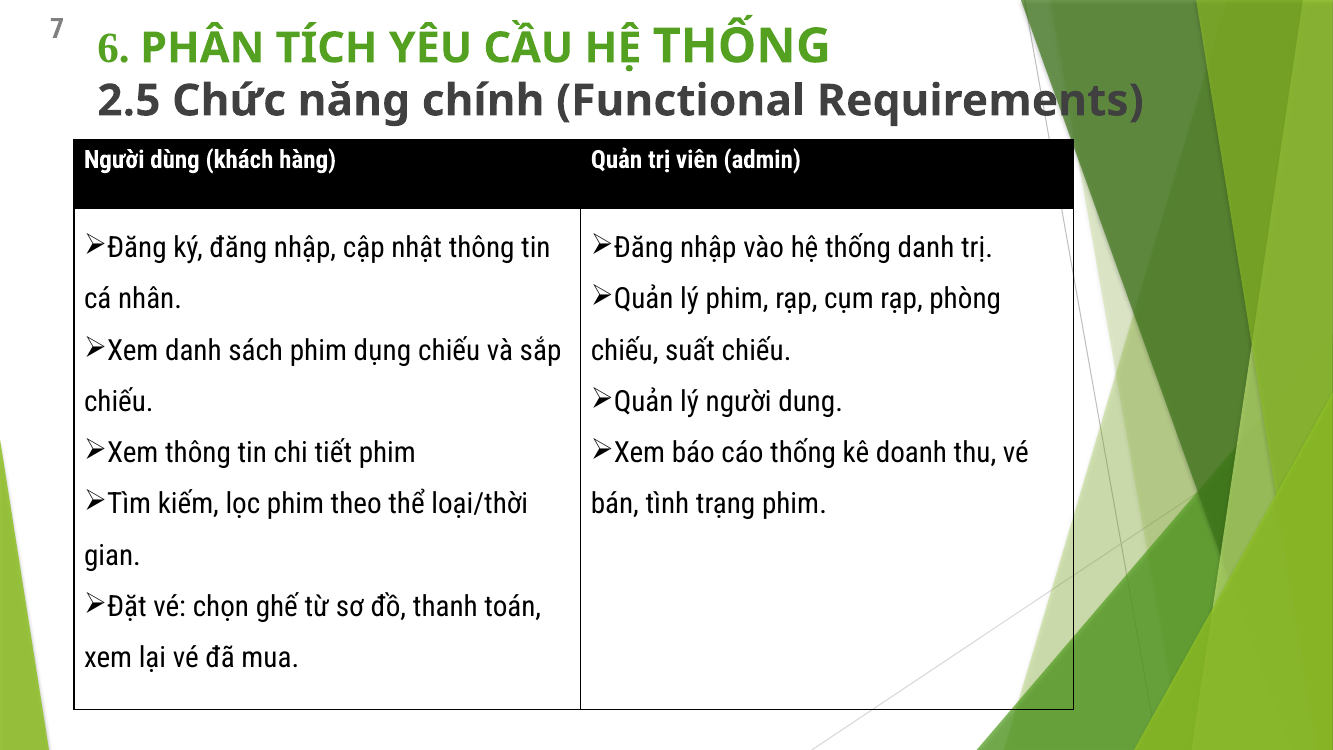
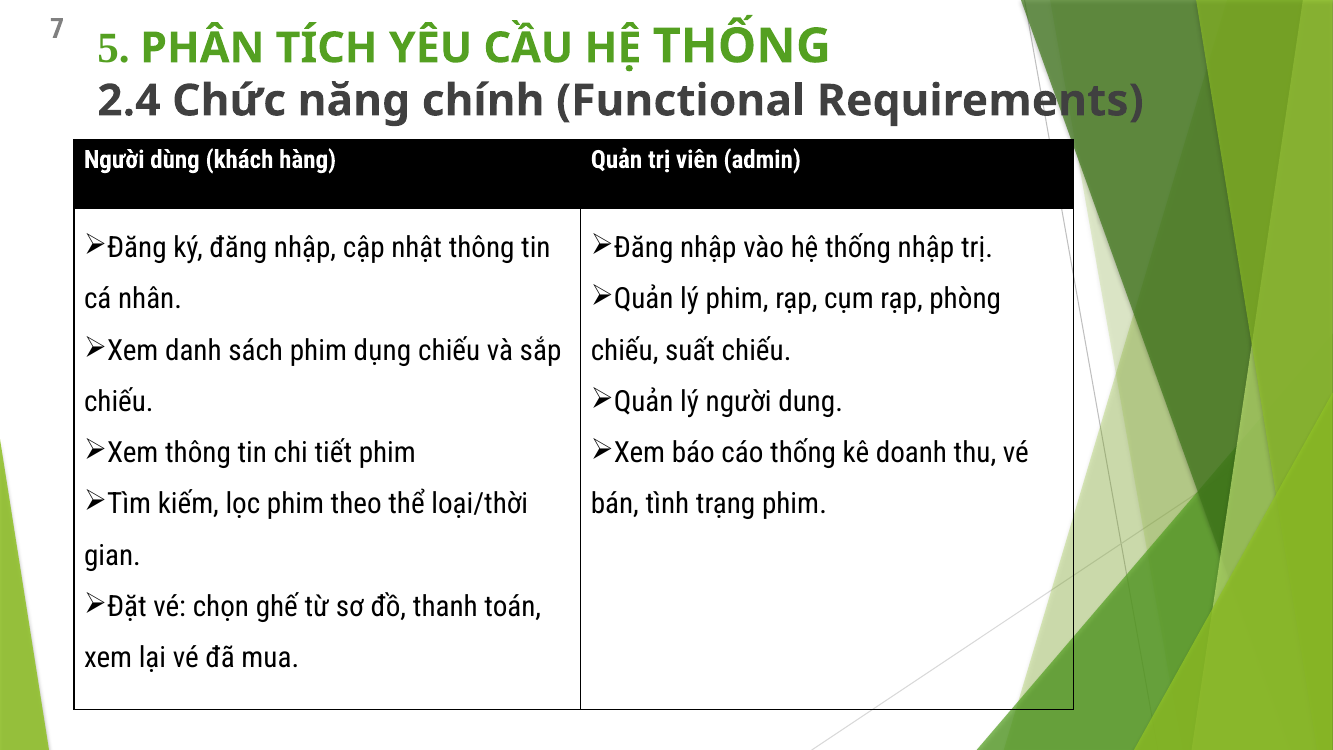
6: 6 -> 5 (113, 48)
2.5: 2.5 -> 2.4 (129, 101)
thống danh: danh -> nhập (926, 248)
